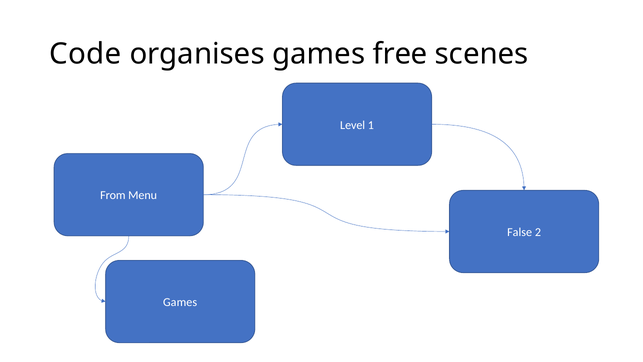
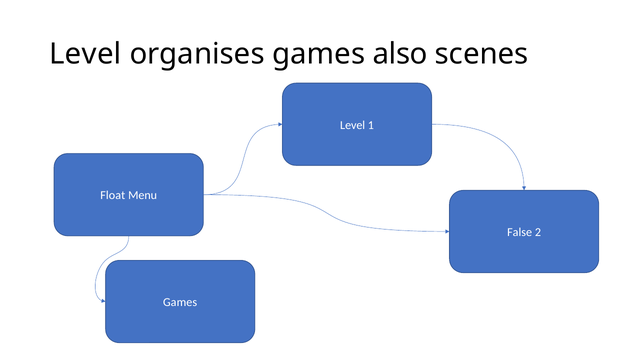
Code: Code -> Level (85, 54)
free: free -> also (400, 54)
From: From -> Float (113, 195)
